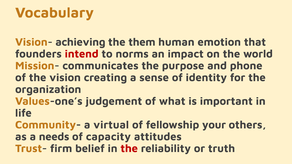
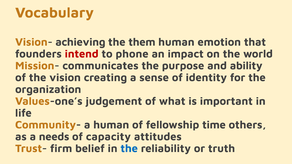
norms: norms -> phone (132, 54)
phone: phone -> ability (246, 66)
a virtual: virtual -> human (111, 125)
your: your -> time (214, 125)
the colour: red -> blue (129, 149)
